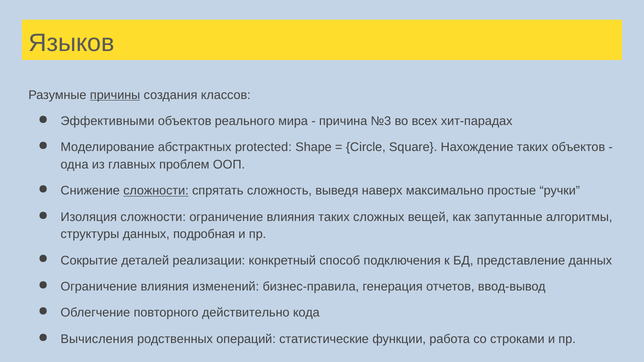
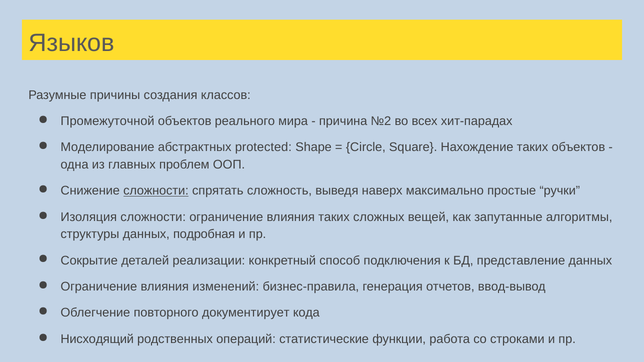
причины underline: present -> none (115, 95)
Эффективными: Эффективными -> Промежуточной (107, 121)
№3: №3 -> №2 (381, 121)
действительно: действительно -> документирует (246, 313)
Вычисления: Вычисления -> Нисходящий (97, 339)
